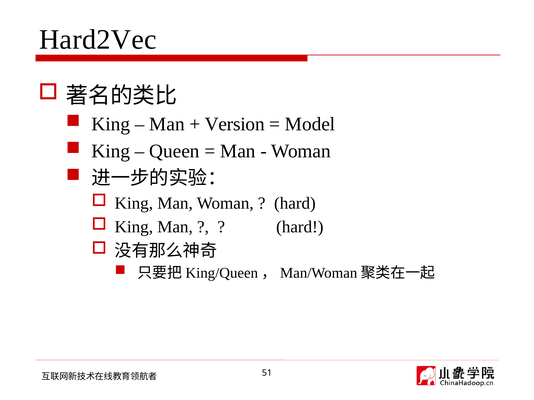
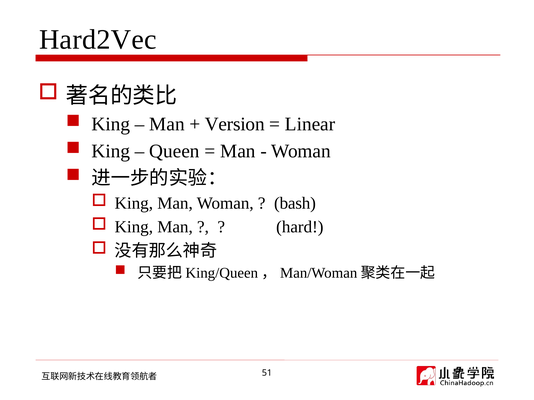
Model: Model -> Linear (310, 124)
hard: hard -> bash (295, 203)
